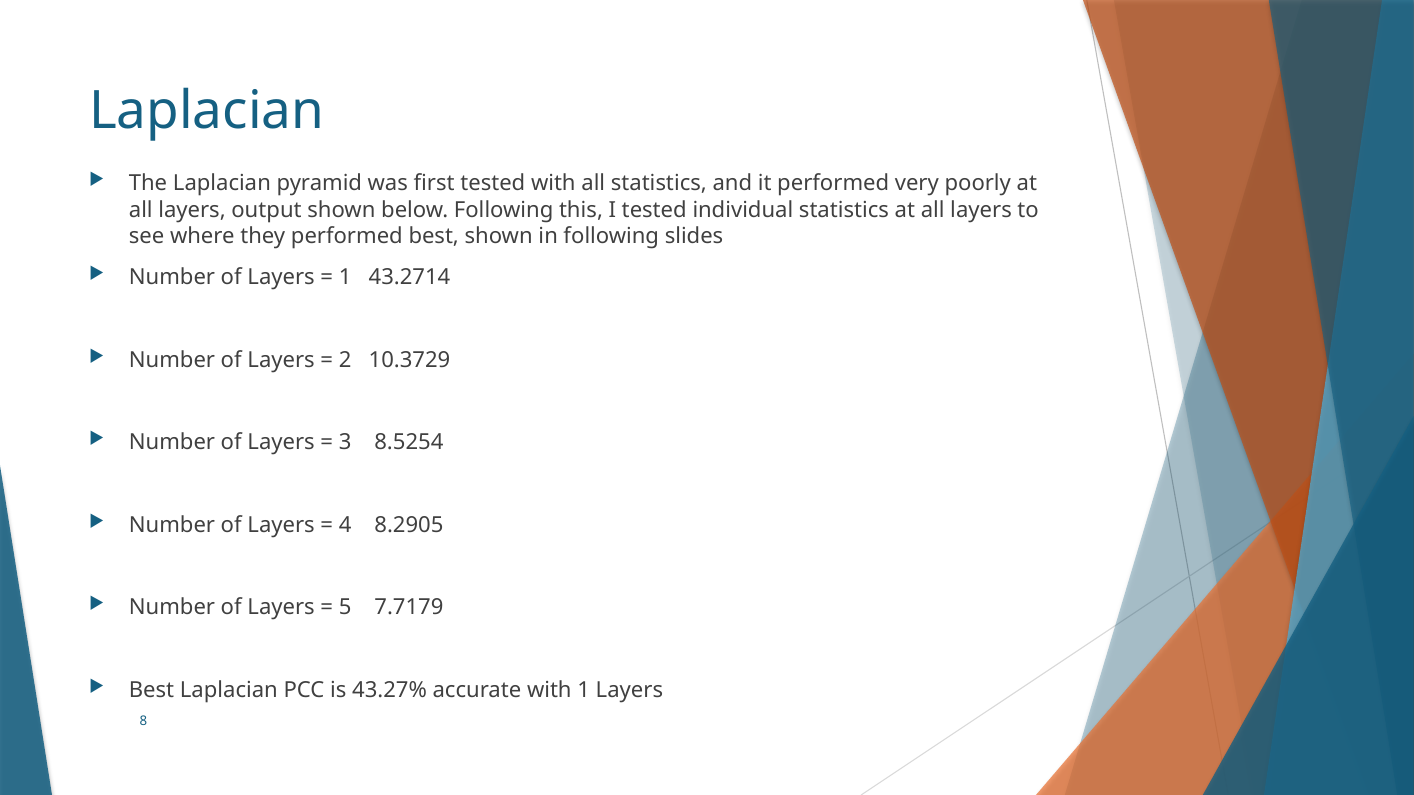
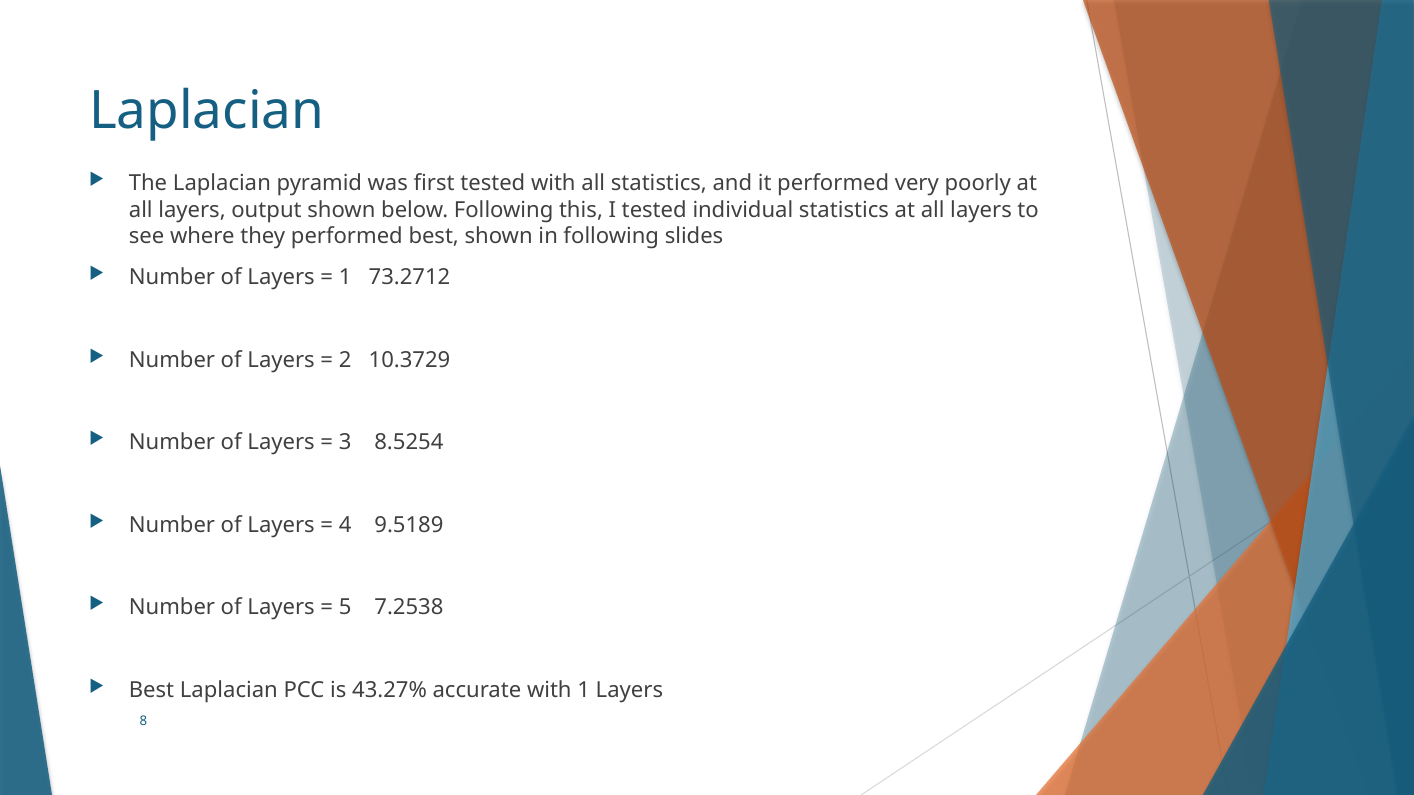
43.2714: 43.2714 -> 73.2712 (409, 278)
8.2905: 8.2905 -> 9.5189 (409, 525)
7.7179: 7.7179 -> 7.2538 (409, 608)
